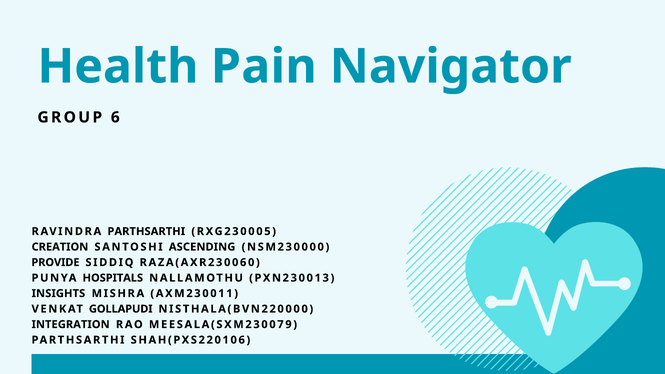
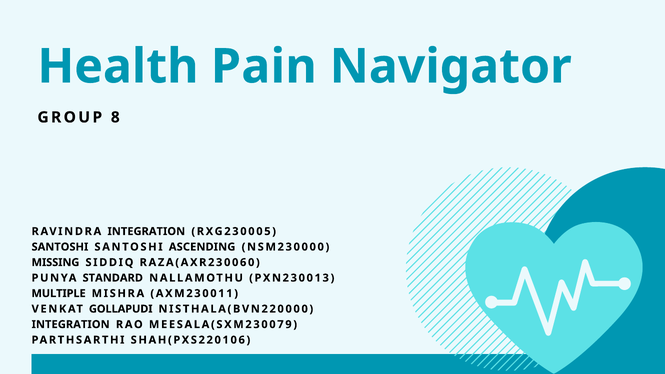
6: 6 -> 8 (115, 117)
RAVINDRA PARTHSARTHI: PARTHSARTHI -> INTEGRATION (146, 231)
CREATION: CREATION -> SANTOSHI (60, 247)
PROVIDE: PROVIDE -> MISSING (55, 262)
HOSPITALS: HOSPITALS -> STANDARD (113, 278)
INSIGHTS: INSIGHTS -> MULTIPLE (59, 293)
